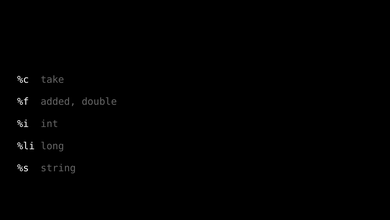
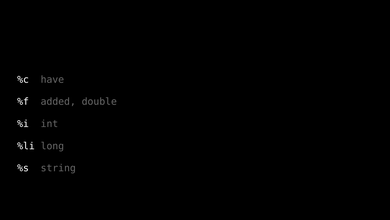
take: take -> have (52, 79)
